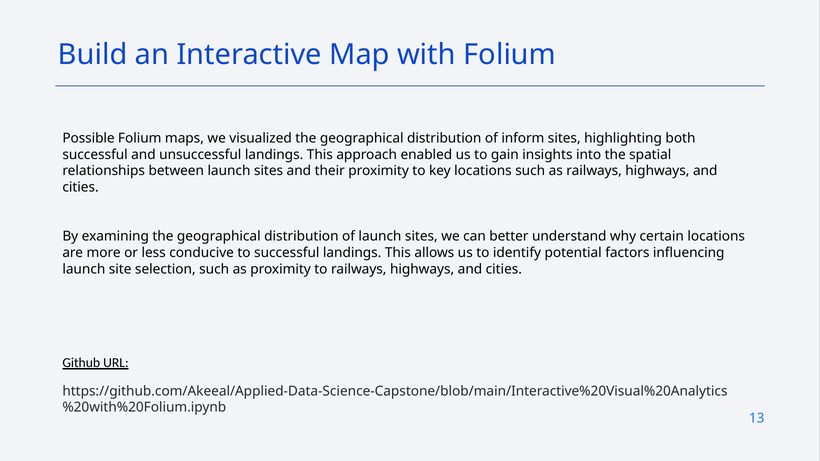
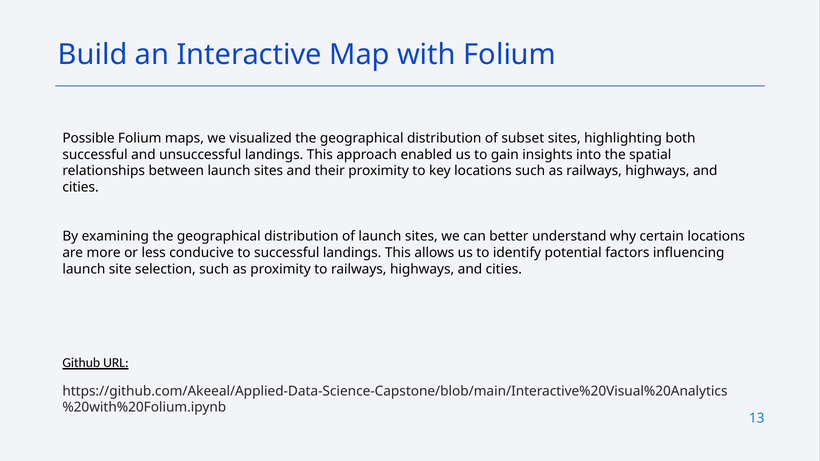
inform: inform -> subset (523, 138)
